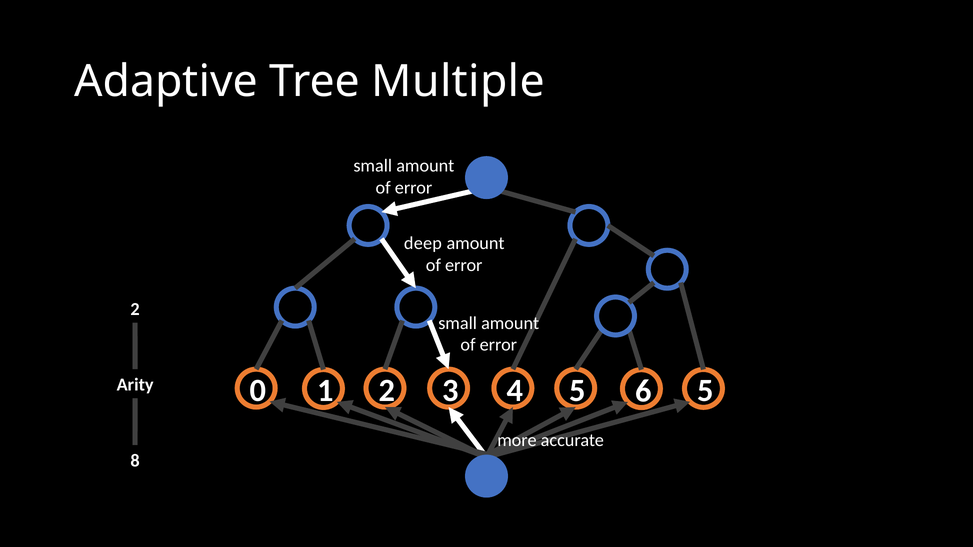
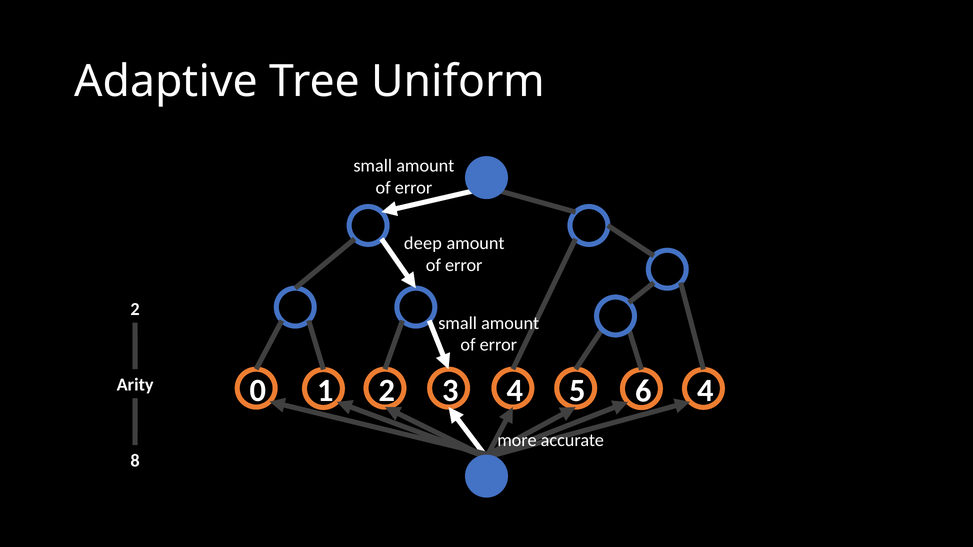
Multiple: Multiple -> Uniform (458, 82)
5: 5 -> 4 (705, 391)
